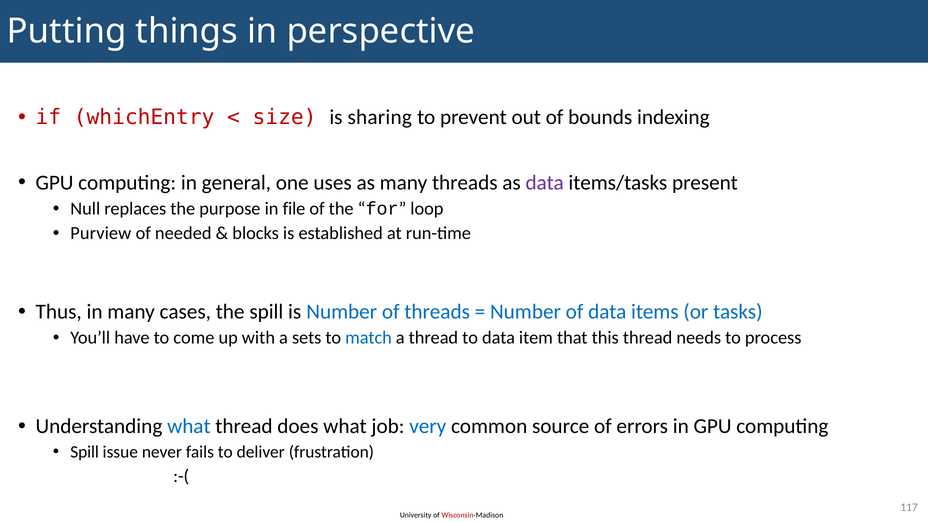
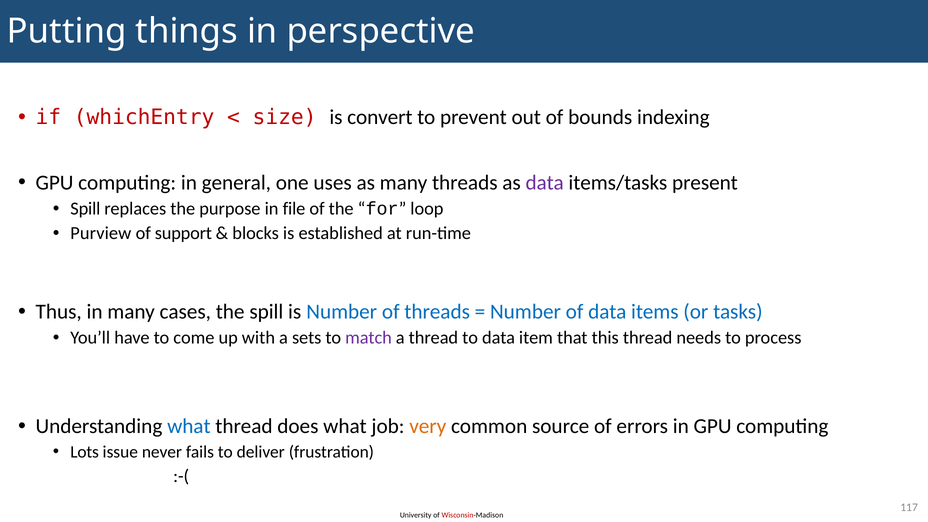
sharing: sharing -> convert (380, 117)
Null: Null -> Spill (85, 209)
needed: needed -> support (183, 233)
match colour: blue -> purple (369, 338)
very colour: blue -> orange (428, 426)
Spill: Spill -> Lots (85, 452)
